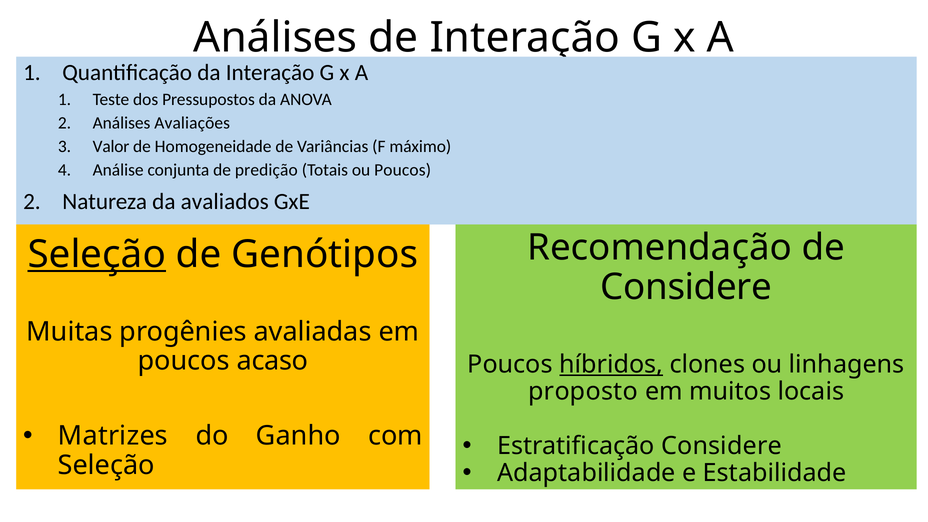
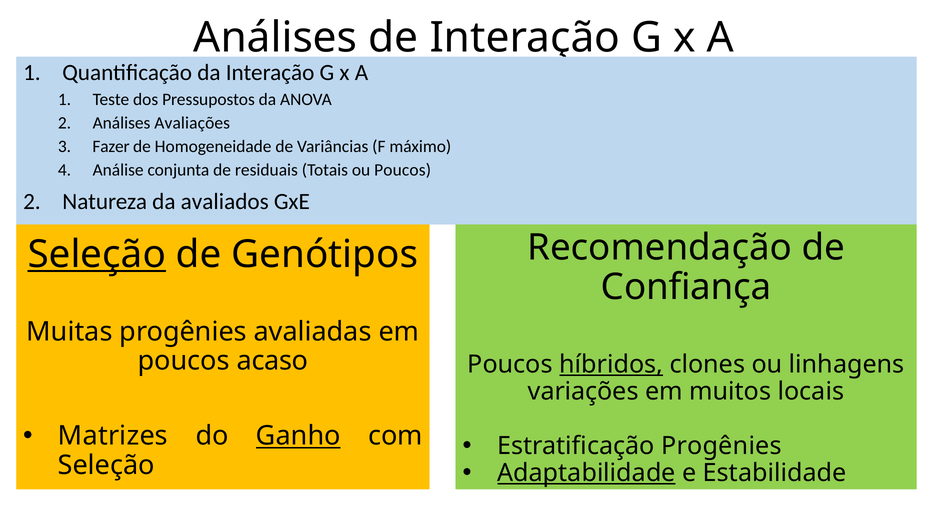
Valor: Valor -> Fazer (111, 147)
predição: predição -> residuais (266, 170)
Considere: Considere -> Confiança (686, 287)
proposto: proposto -> variações (583, 392)
Ganho underline: none -> present (298, 436)
Estratificação Considere: Considere -> Progênies (721, 446)
Adaptabilidade underline: none -> present (586, 473)
